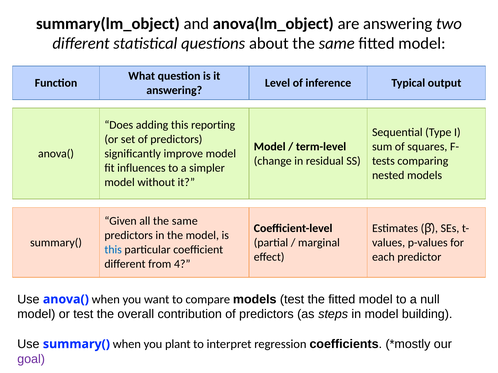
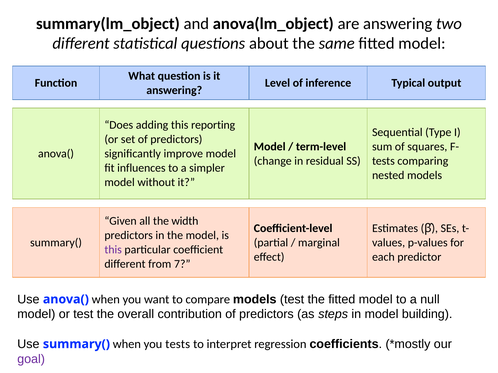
all the same: same -> width (185, 221)
this colour: blue -> purple (113, 250)
4: 4 -> 7 (182, 264)
you plant: plant -> tests (178, 344)
